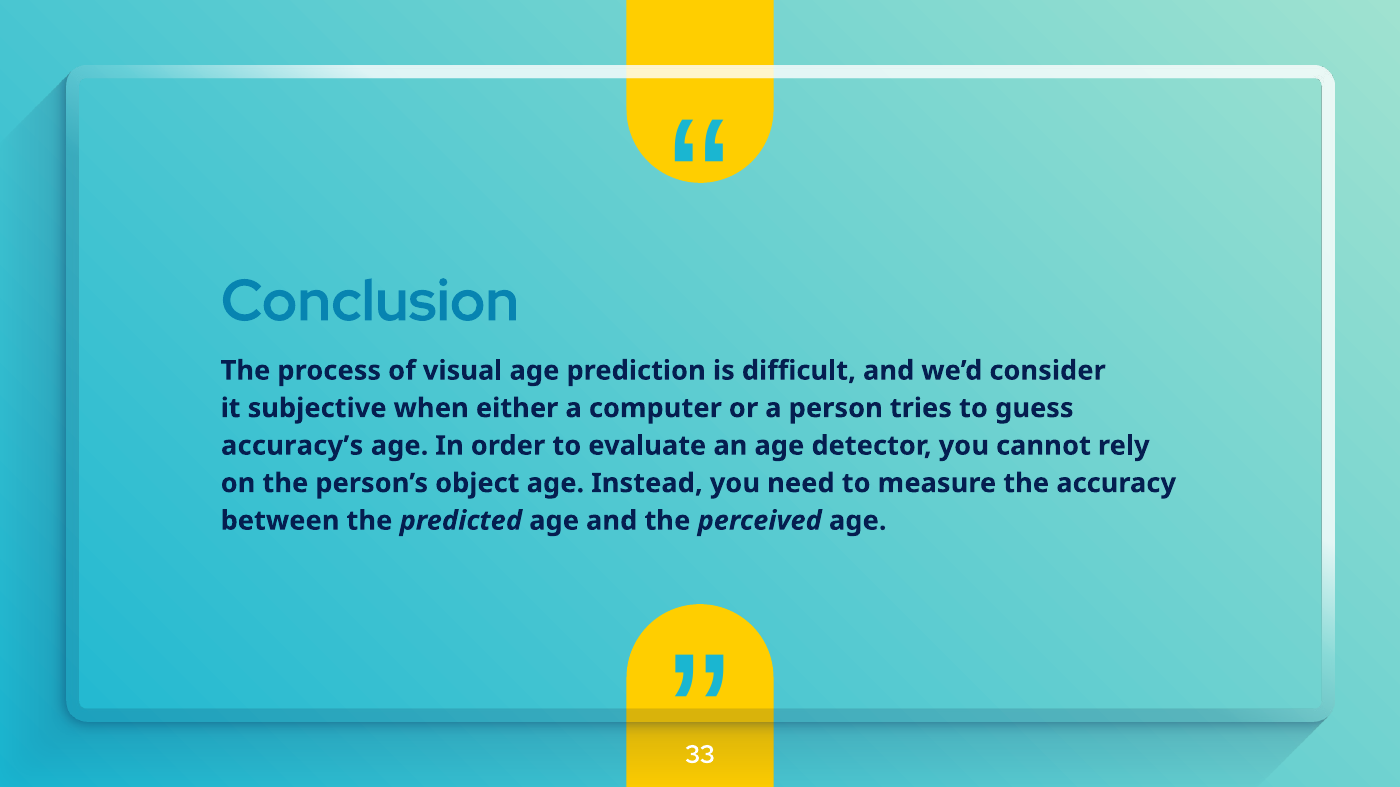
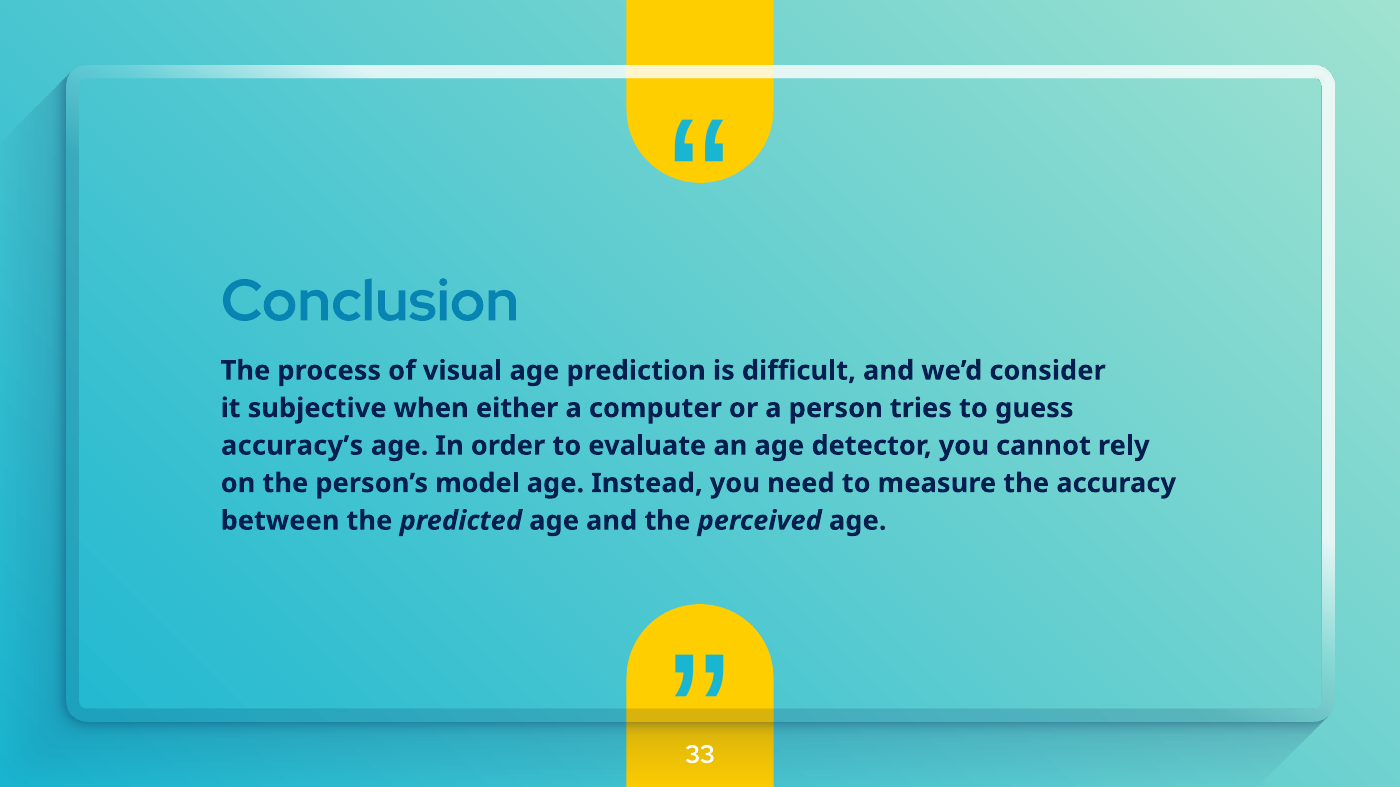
object: object -> model (477, 484)
